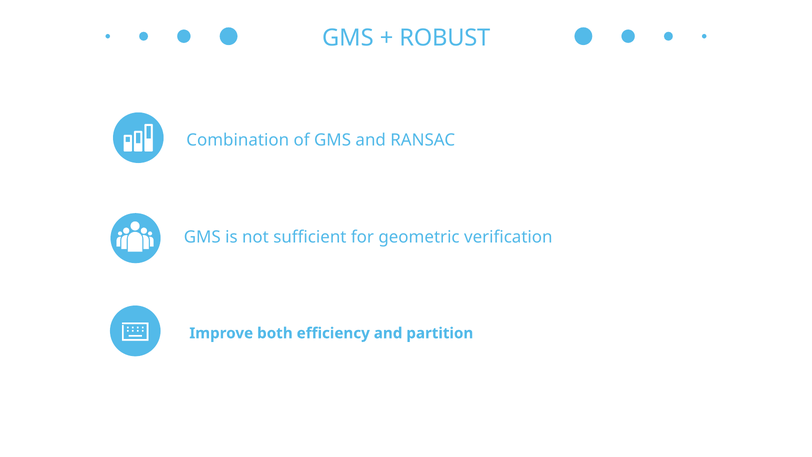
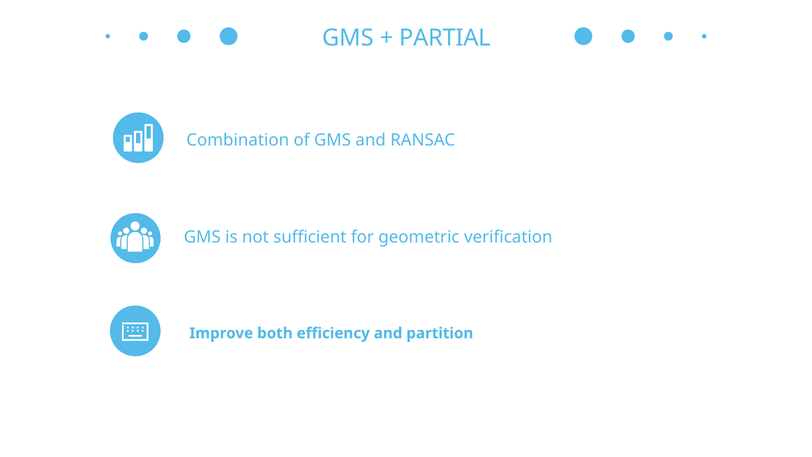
ROBUST: ROBUST -> PARTIAL (445, 38)
